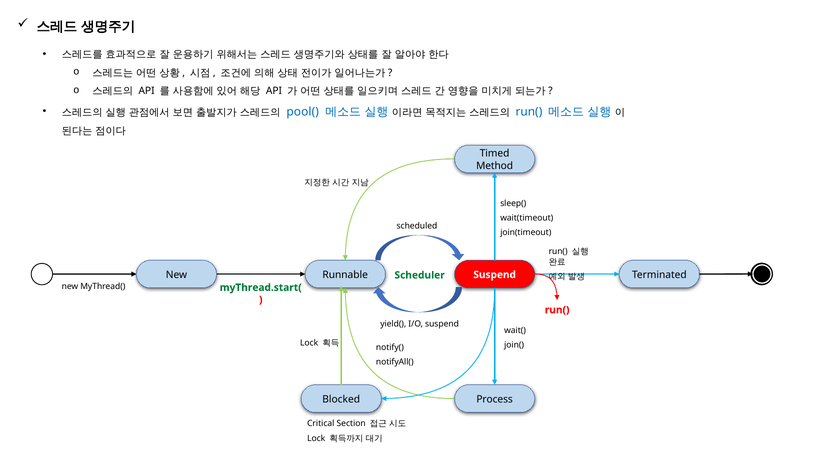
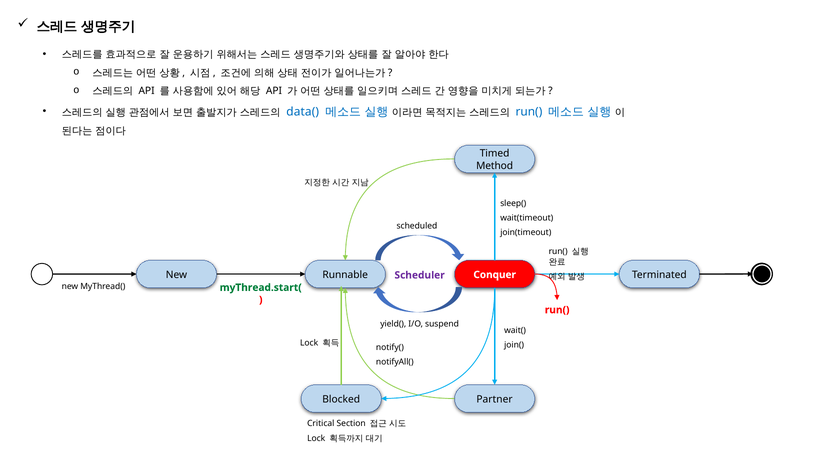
pool(: pool( -> data( (303, 111)
Runnable Suspend: Suspend -> Conquer (495, 274)
Scheduler colour: green -> purple (420, 275)
Process: Process -> Partner (495, 399)
